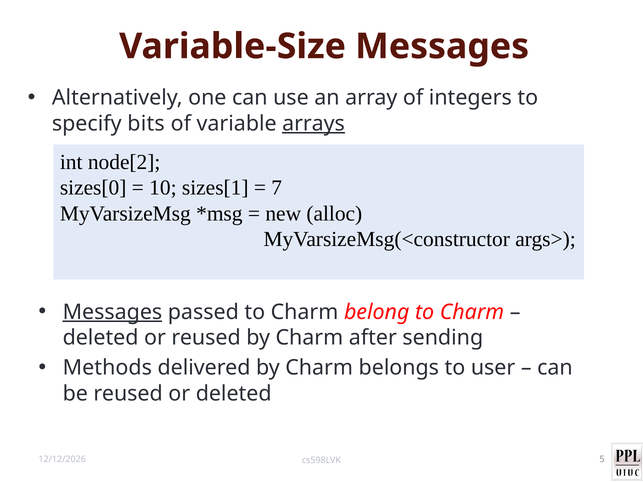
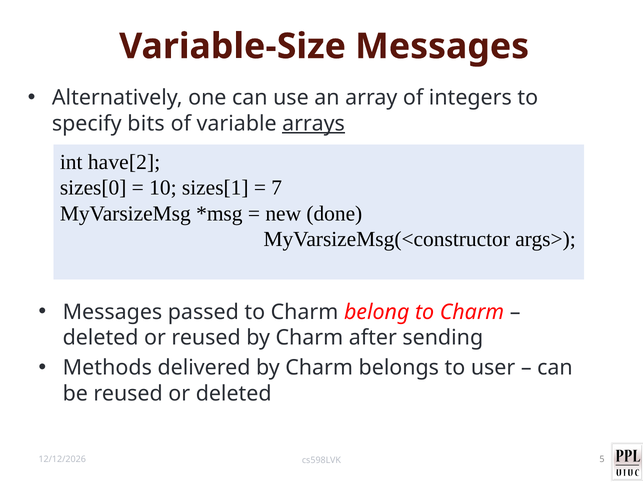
node[2: node[2 -> have[2 (124, 162)
alloc: alloc -> done (334, 214)
Messages underline: present -> none (112, 312)
